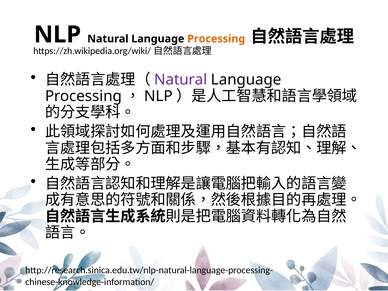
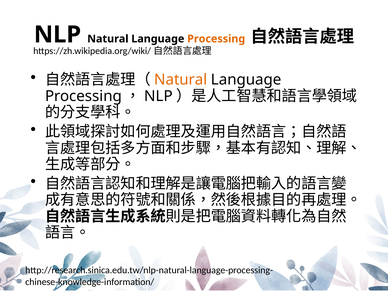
Natural colour: purple -> orange (181, 80)
